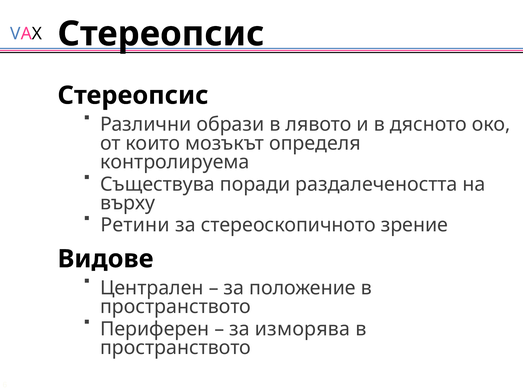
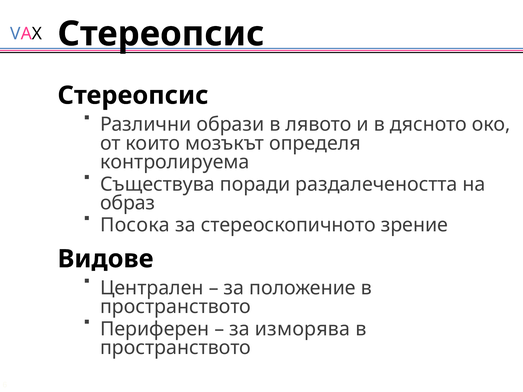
върху: върху -> образ (128, 203)
Ретини: Ретини -> Посока (135, 225)
